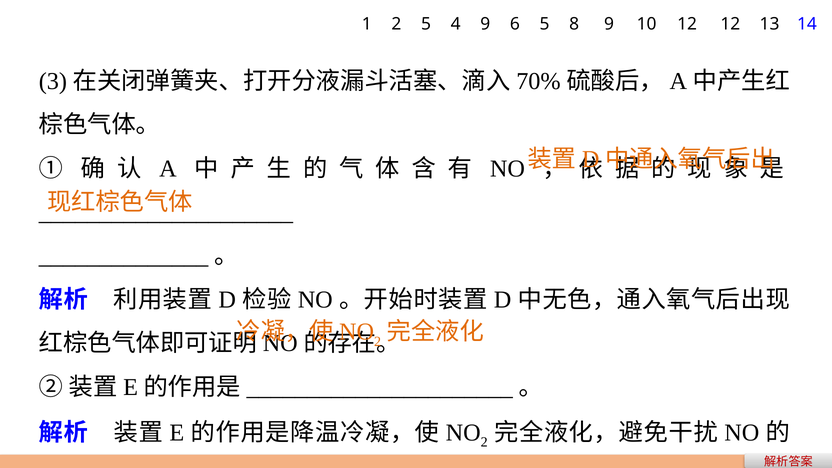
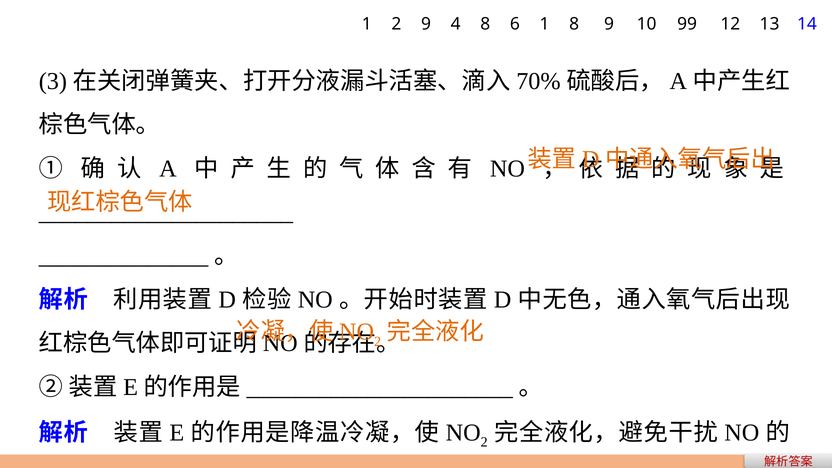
2 5: 5 -> 9 (426, 24)
4 9: 9 -> 8 (485, 24)
6 5: 5 -> 1 (544, 24)
10 12: 12 -> 99 (687, 24)
